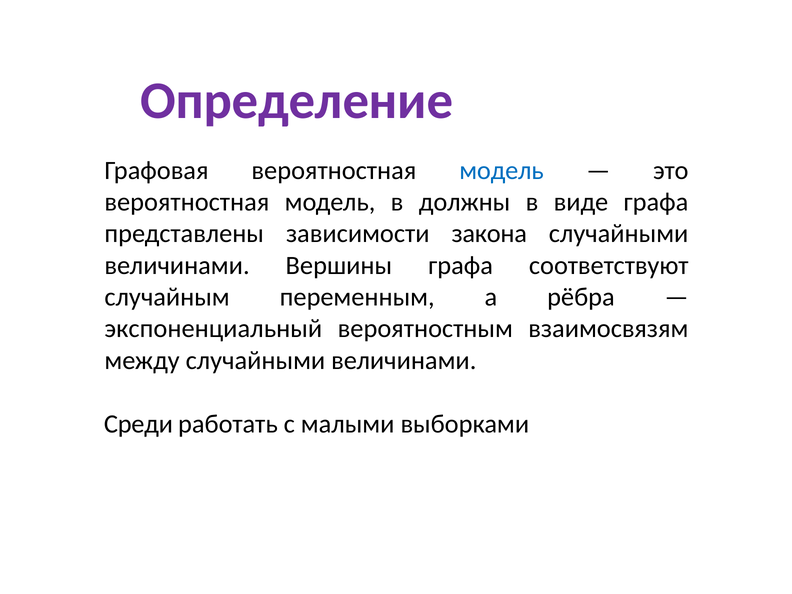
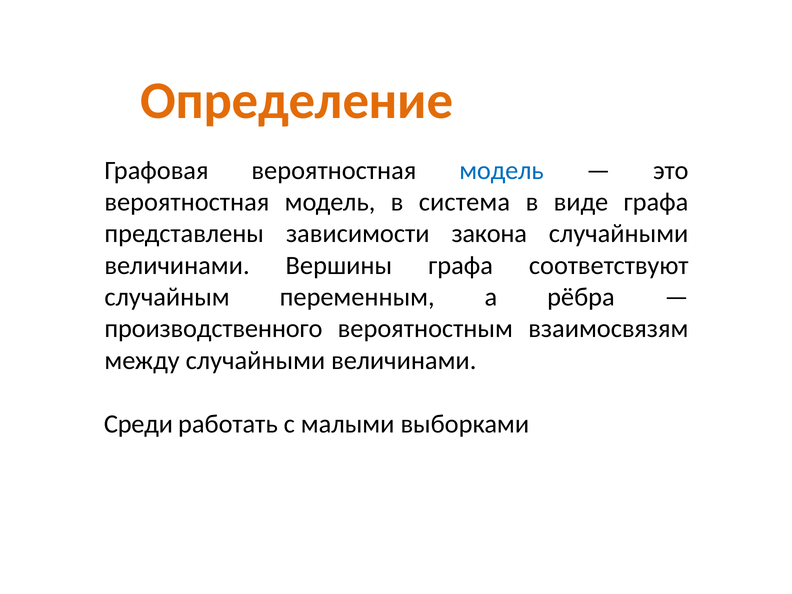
Определение colour: purple -> orange (297, 101)
должны: должны -> система (464, 202)
экспоненциальный: экспоненциальный -> производственного (213, 329)
